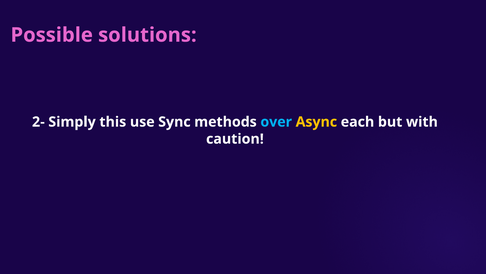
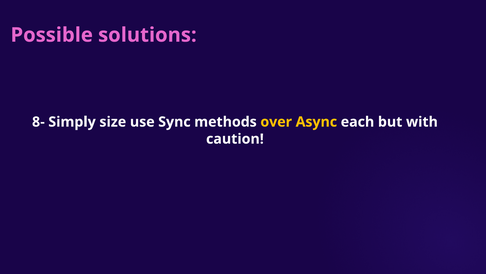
2-: 2- -> 8- (38, 122)
this: this -> size (113, 122)
over colour: light blue -> yellow (276, 122)
